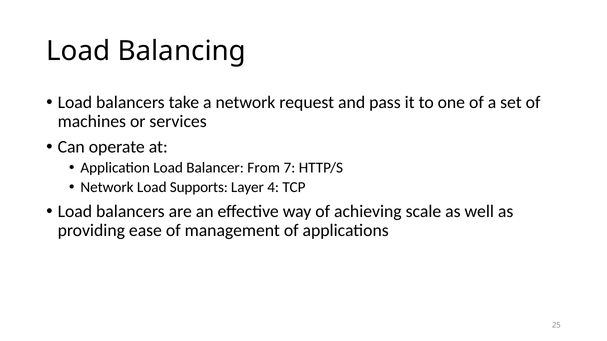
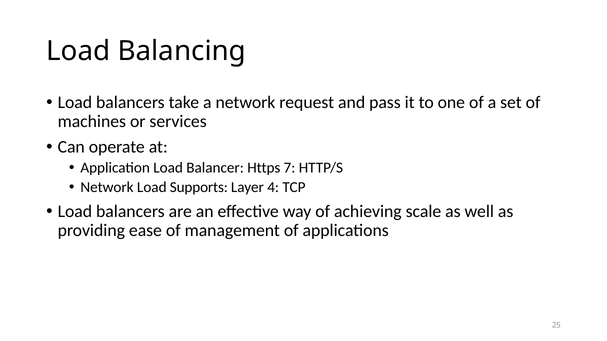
From: From -> Https (264, 168)
